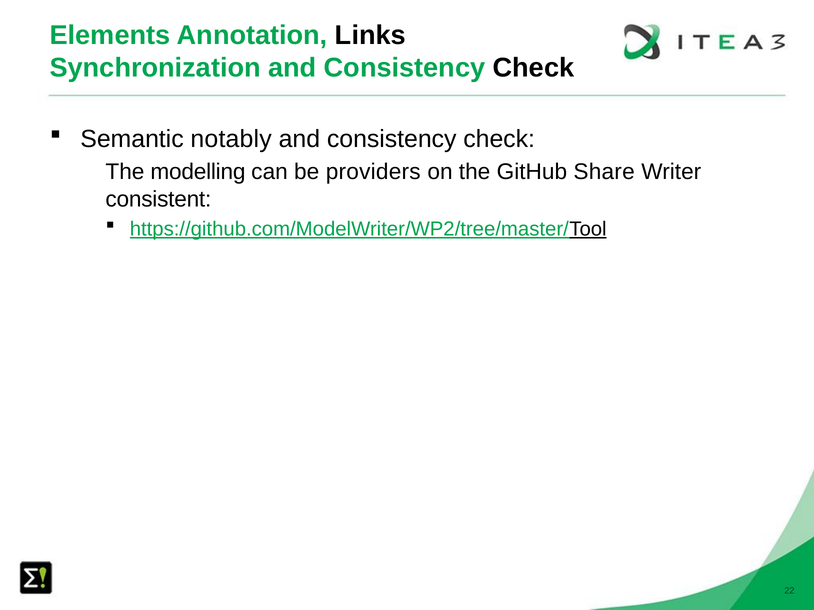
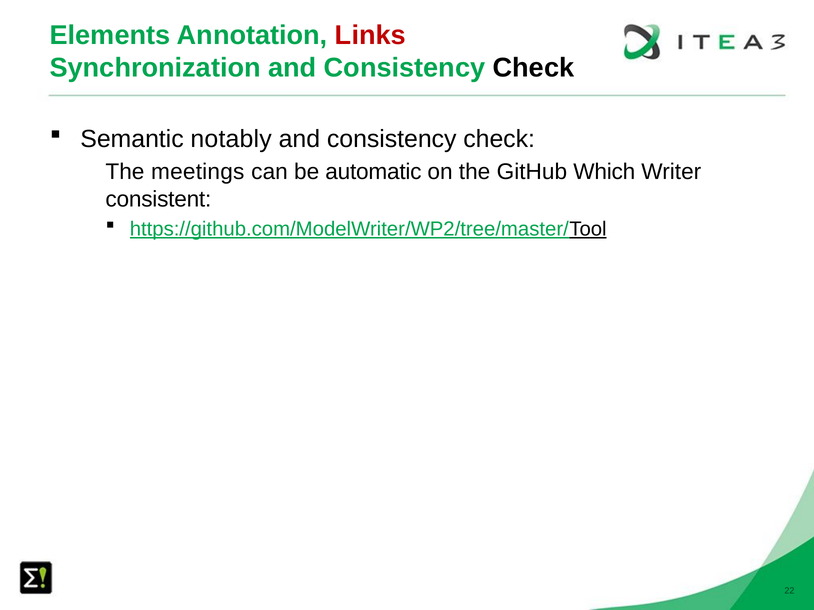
Links colour: black -> red (370, 35)
modelling: modelling -> meetings (198, 172)
providers: providers -> automatic (373, 172)
Share: Share -> Which (604, 172)
